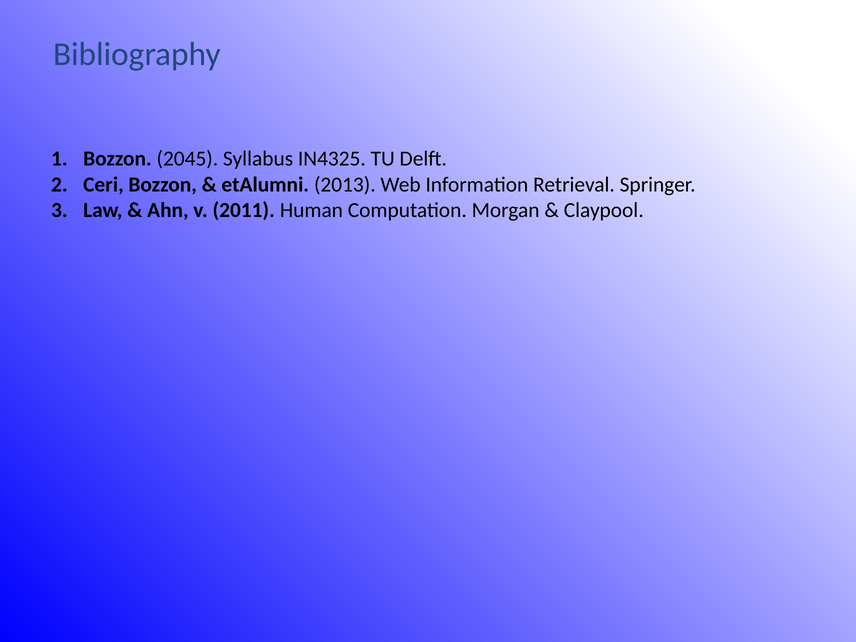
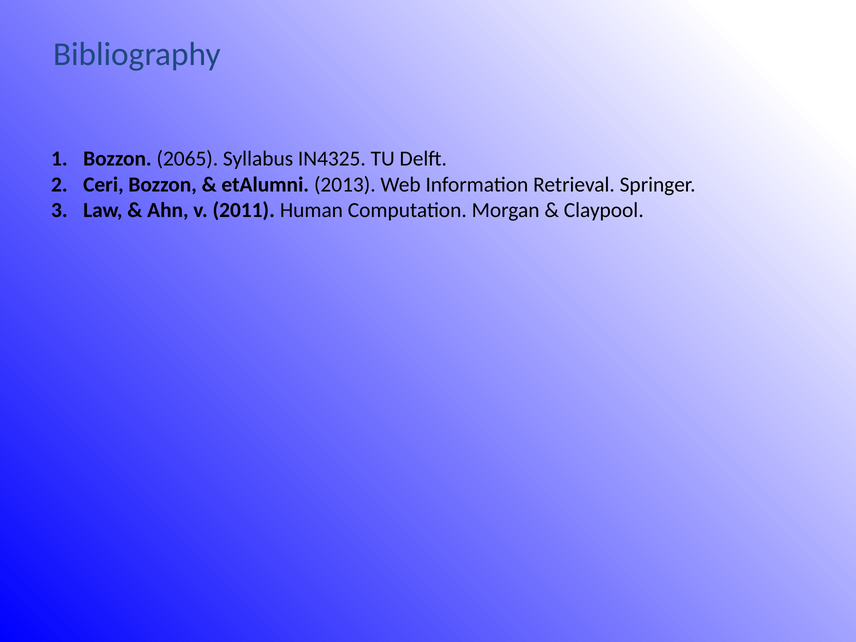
2045: 2045 -> 2065 (187, 159)
